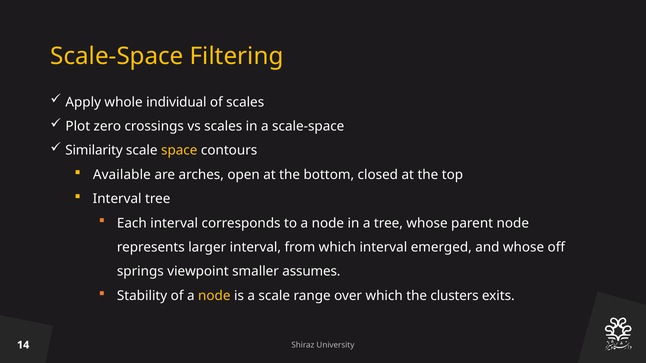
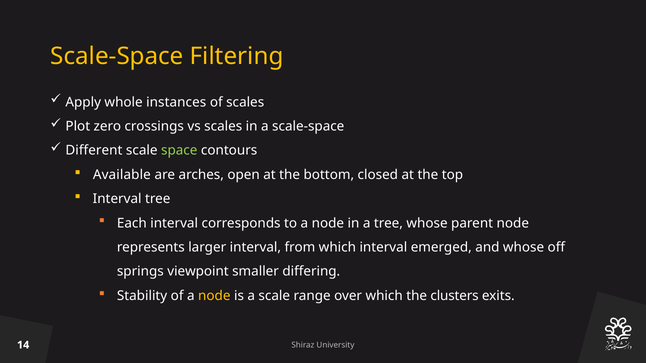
individual: individual -> instances (176, 102)
Similarity: Similarity -> Different (94, 151)
space colour: yellow -> light green (179, 151)
assumes: assumes -> differing (311, 272)
